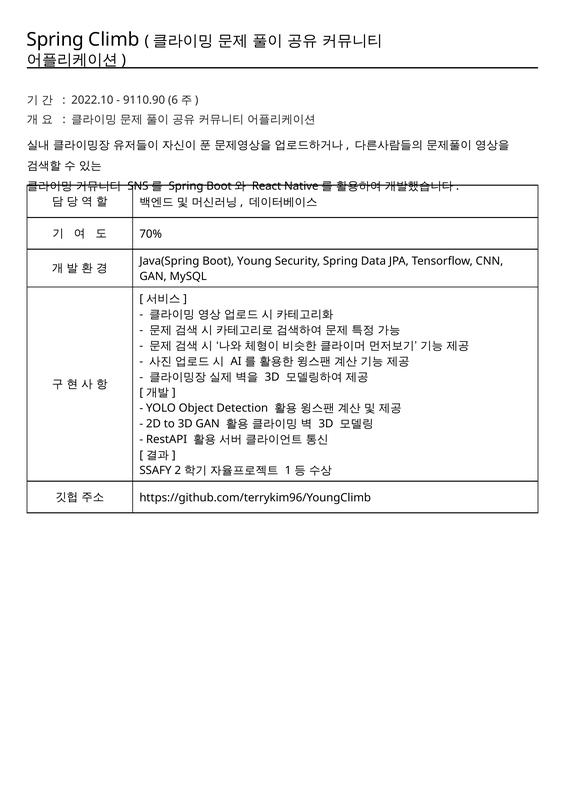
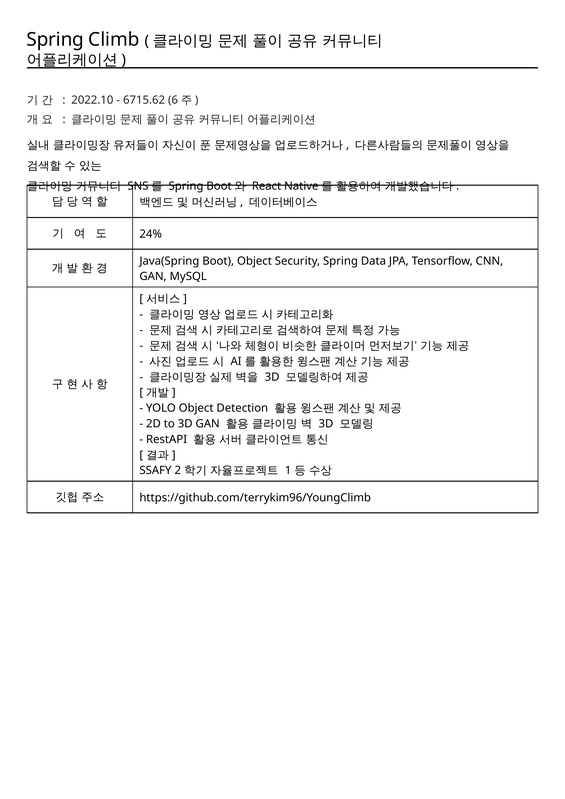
9110.90: 9110.90 -> 6715.62 (144, 100)
70%: 70% -> 24% (151, 234)
Boot Young: Young -> Object (254, 261)
